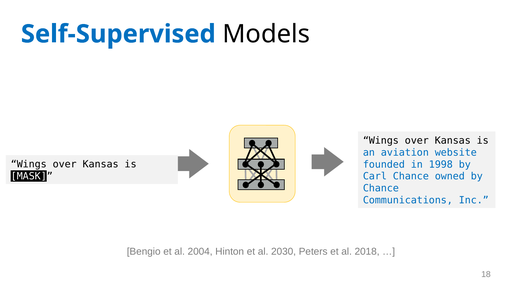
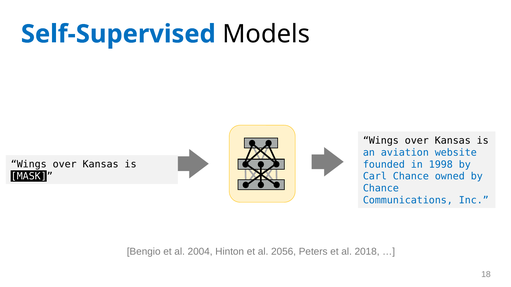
2030: 2030 -> 2056 (284, 252)
